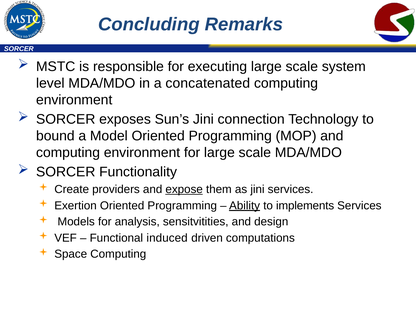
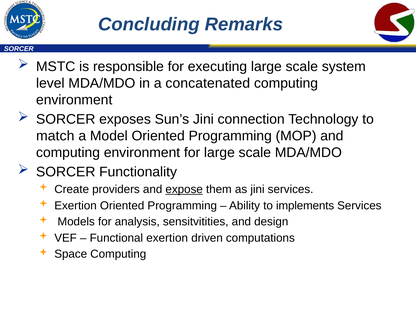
bound: bound -> match (55, 136)
Ability underline: present -> none (245, 206)
Functional induced: induced -> exertion (167, 238)
